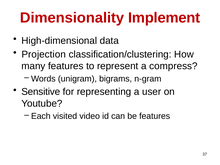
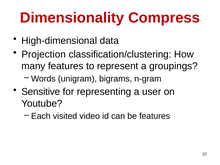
Implement: Implement -> Compress (164, 18)
compress: compress -> groupings (173, 66)
